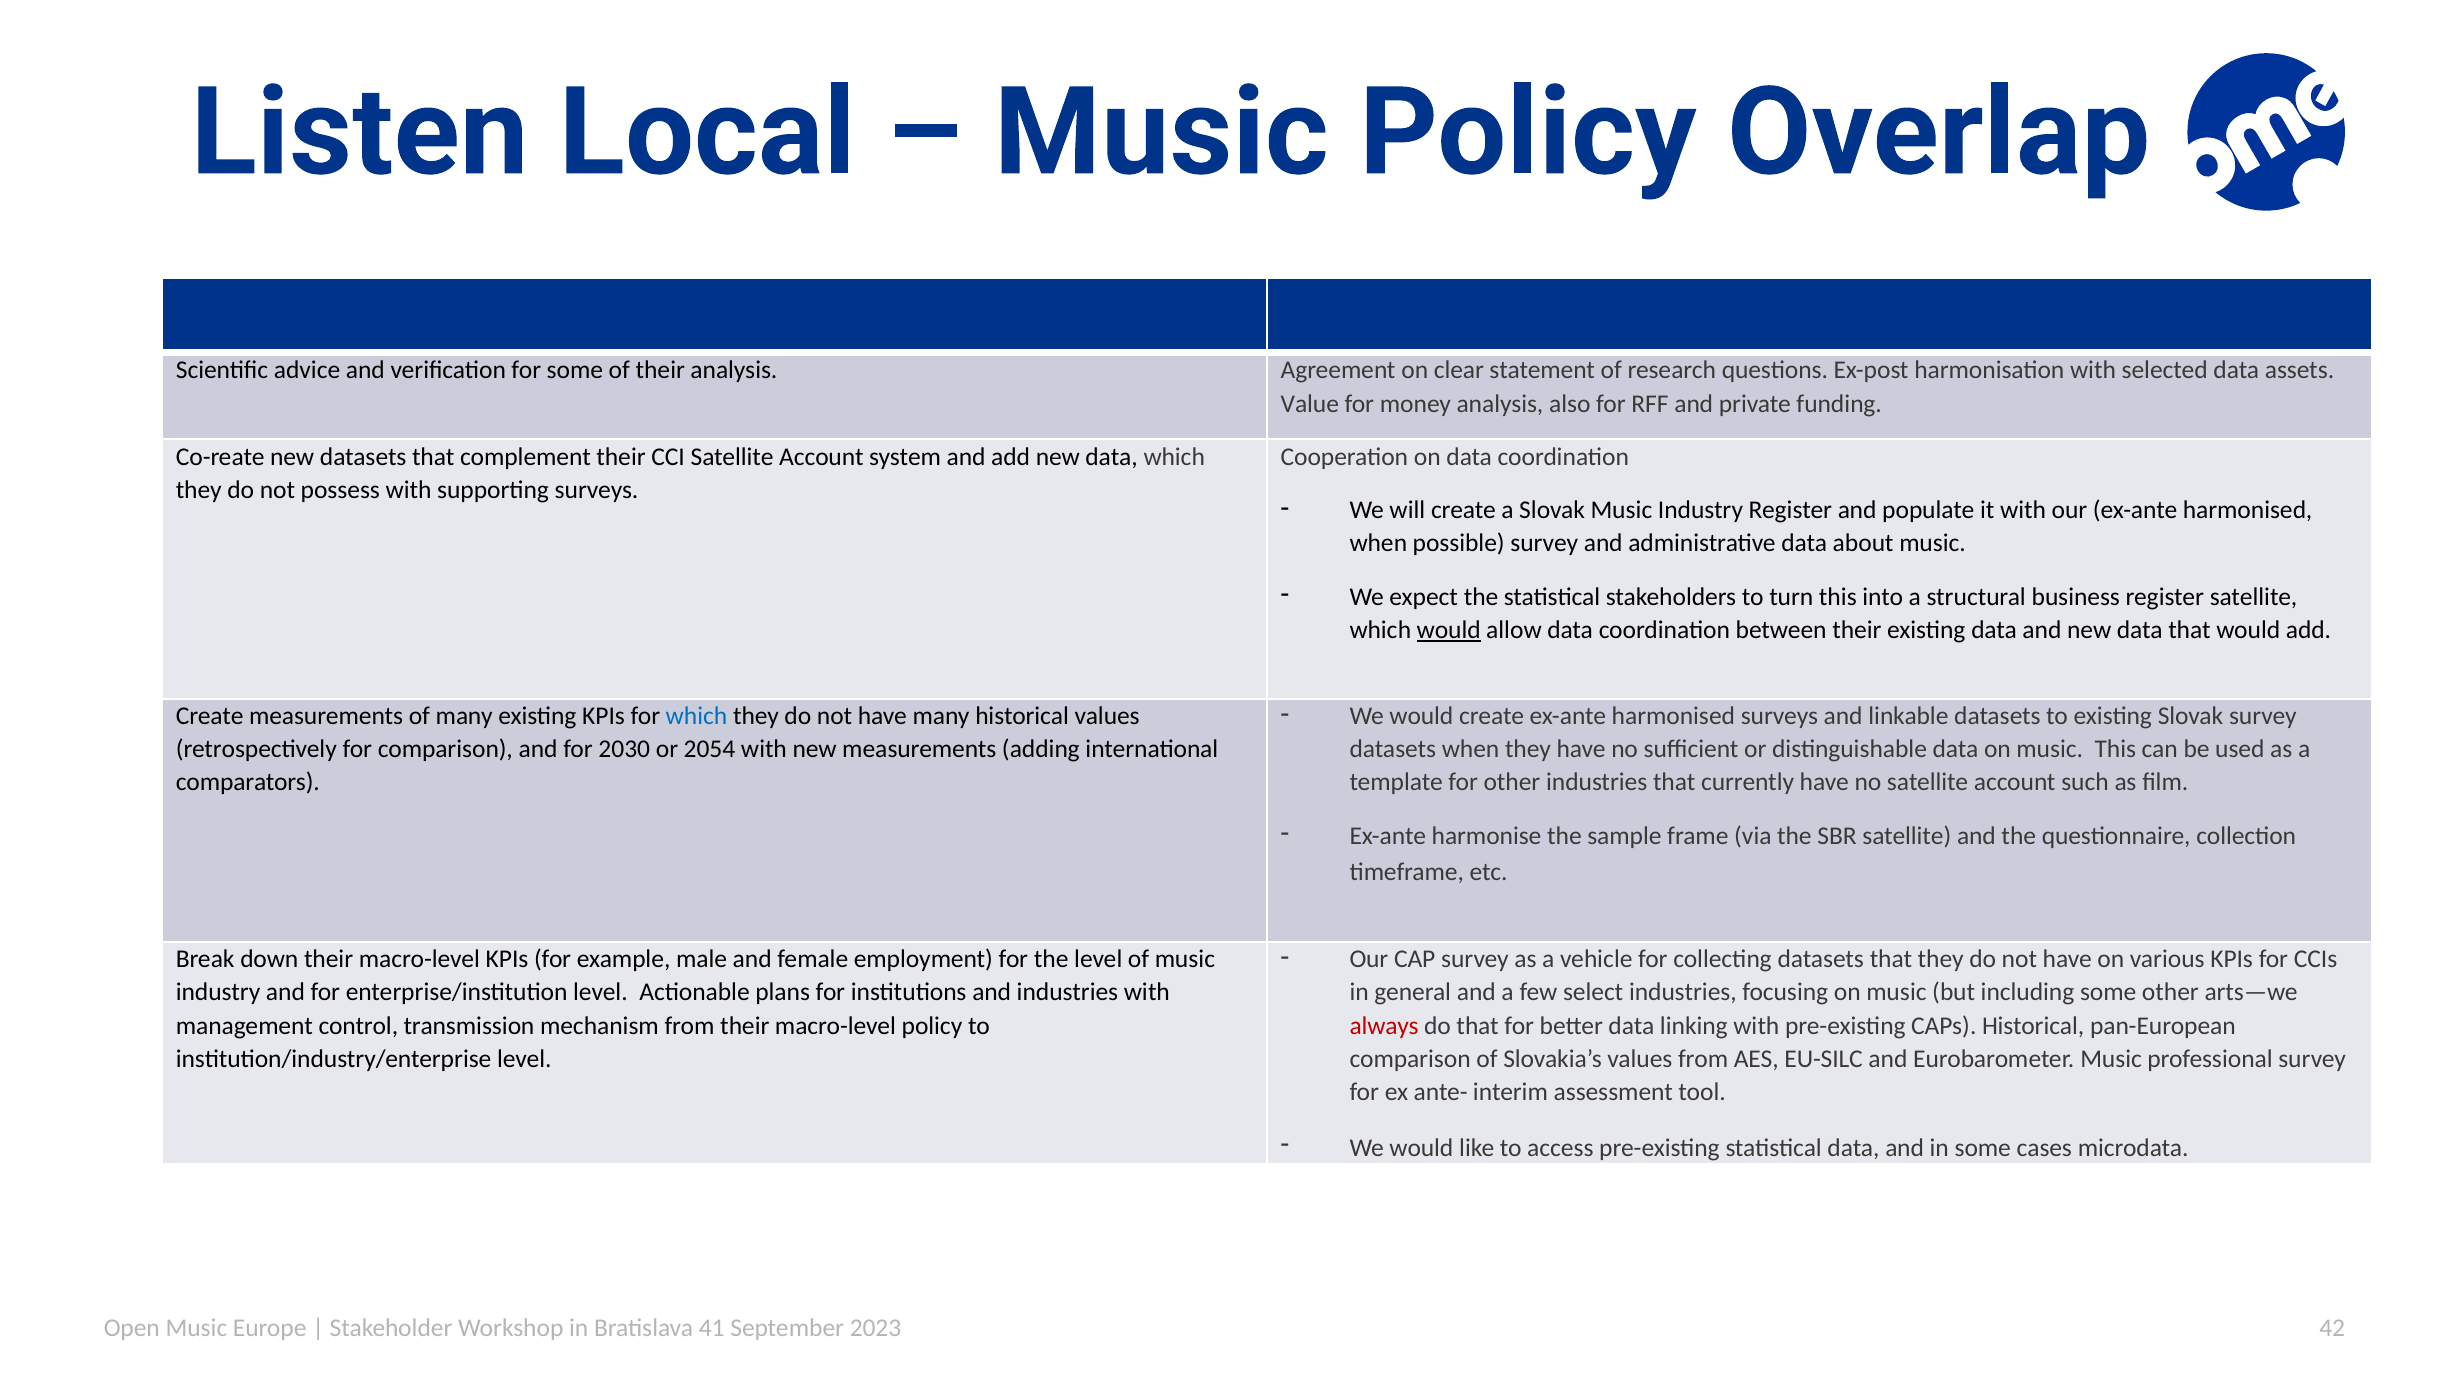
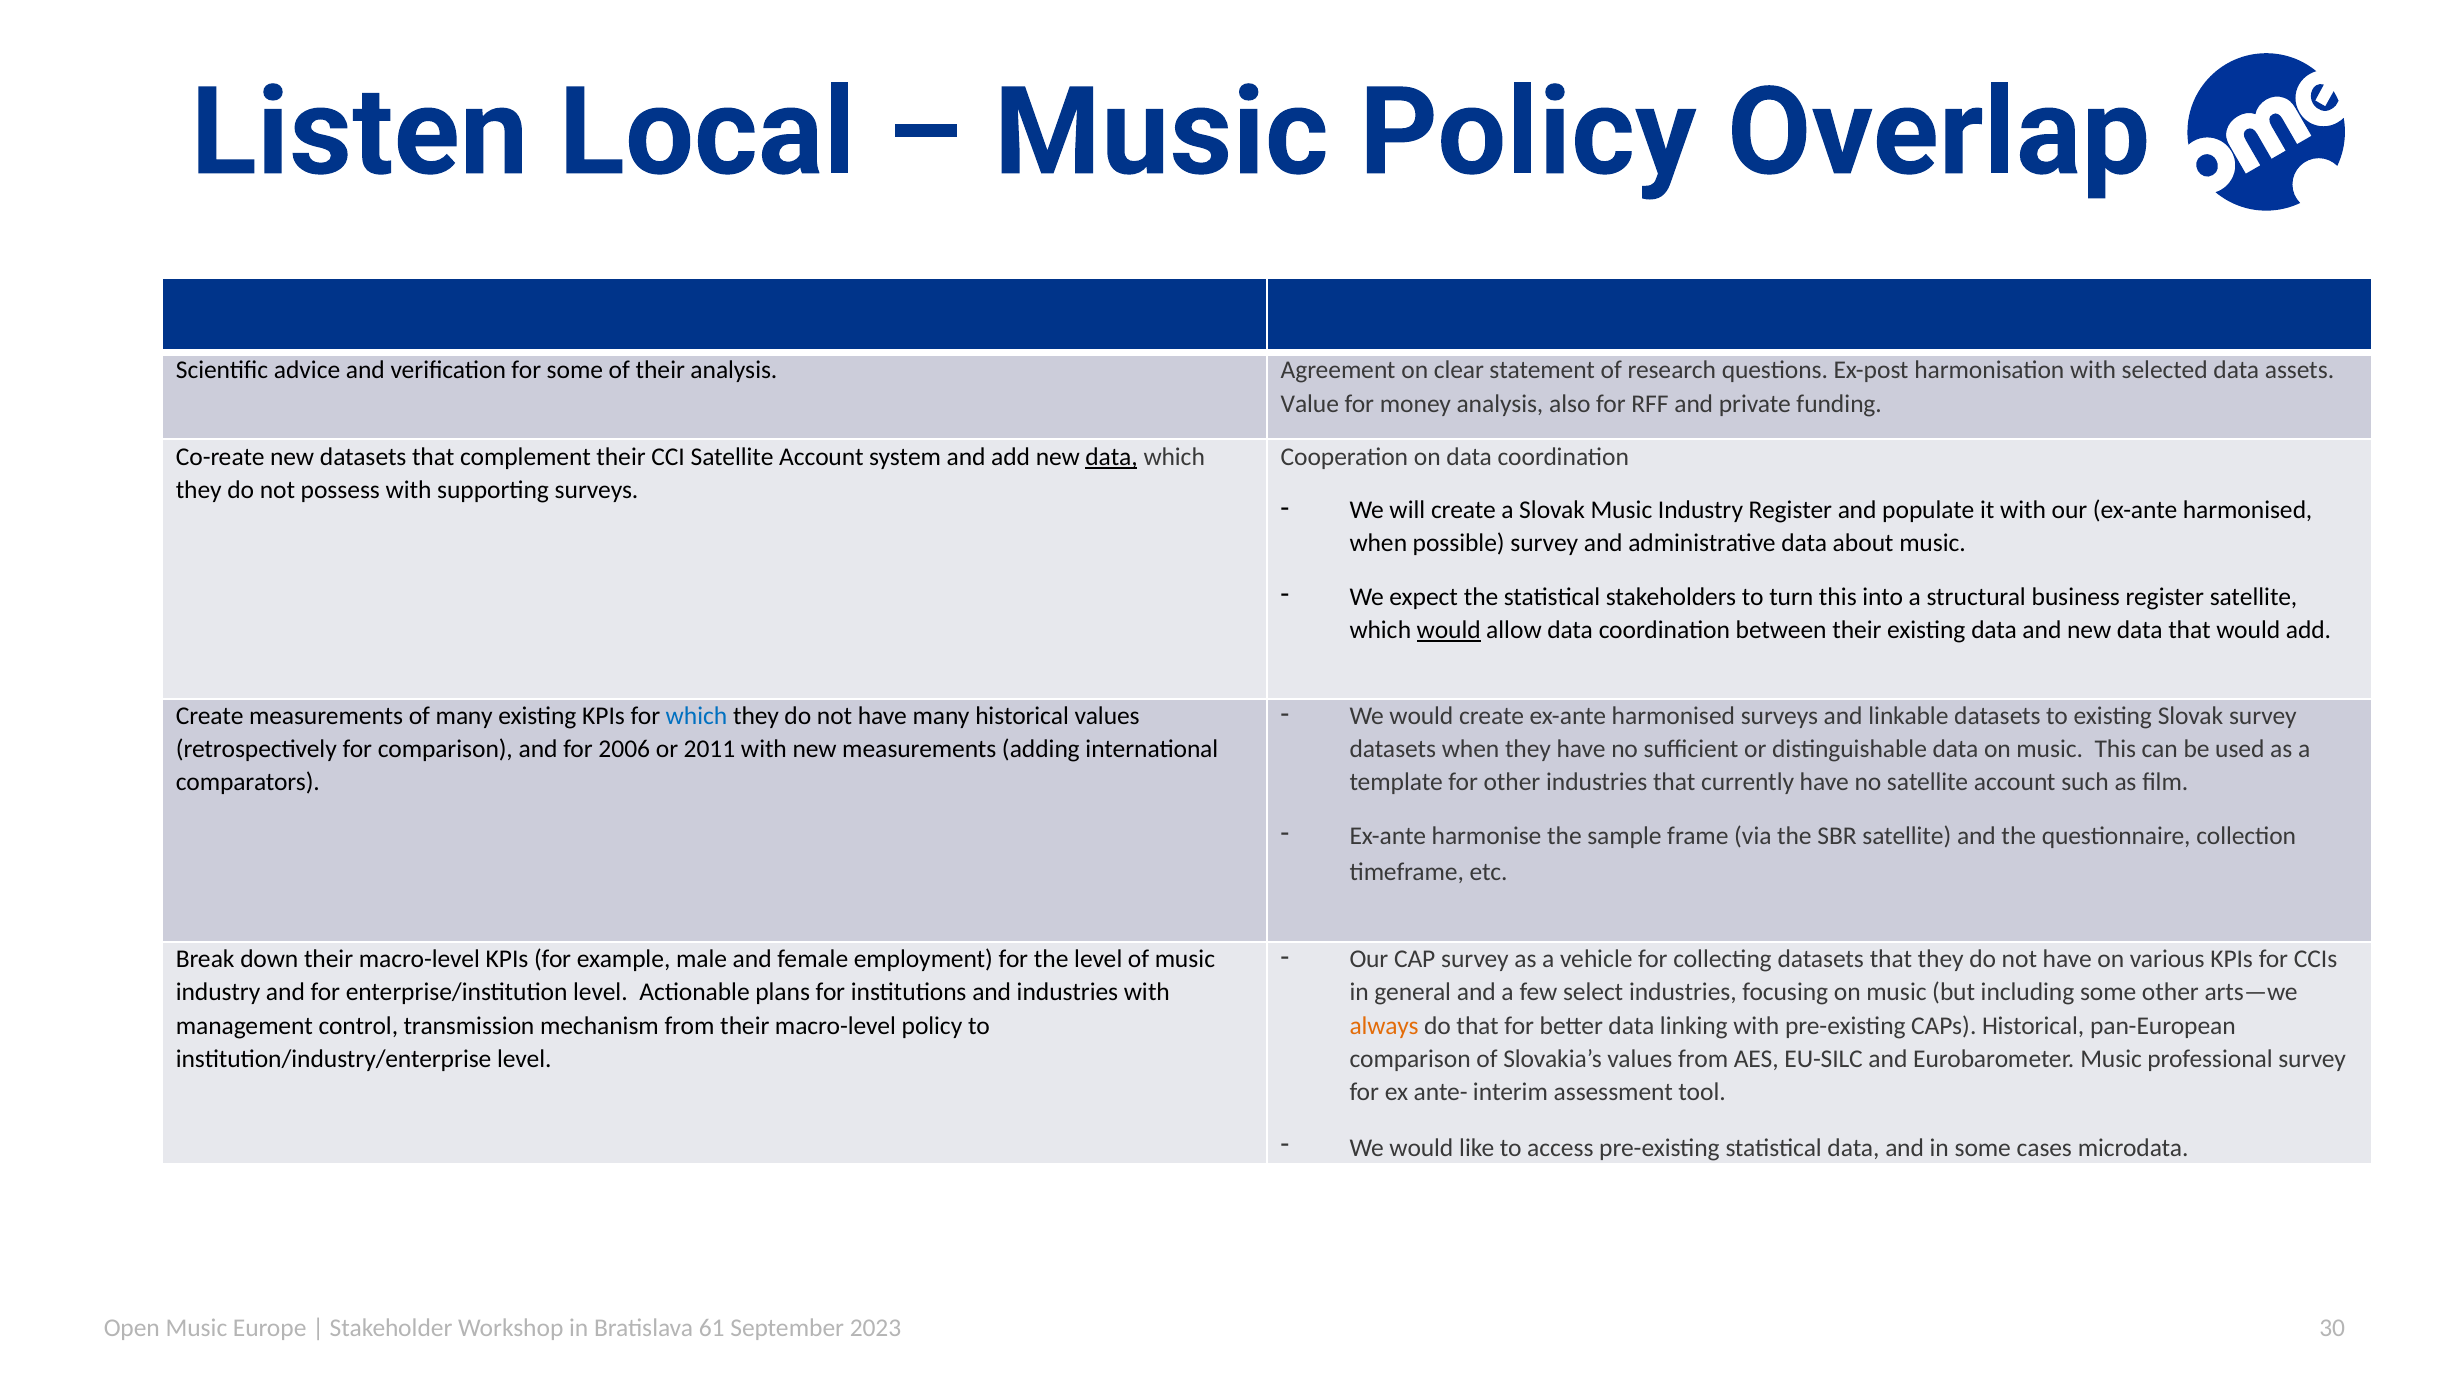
data underline: none -> present (1112, 457)
2030: 2030 -> 2006 (624, 750)
2054: 2054 -> 2011 (709, 750)
always colour: red -> orange (1384, 1026)
41: 41 -> 61 (712, 1329)
42: 42 -> 30 (2332, 1329)
